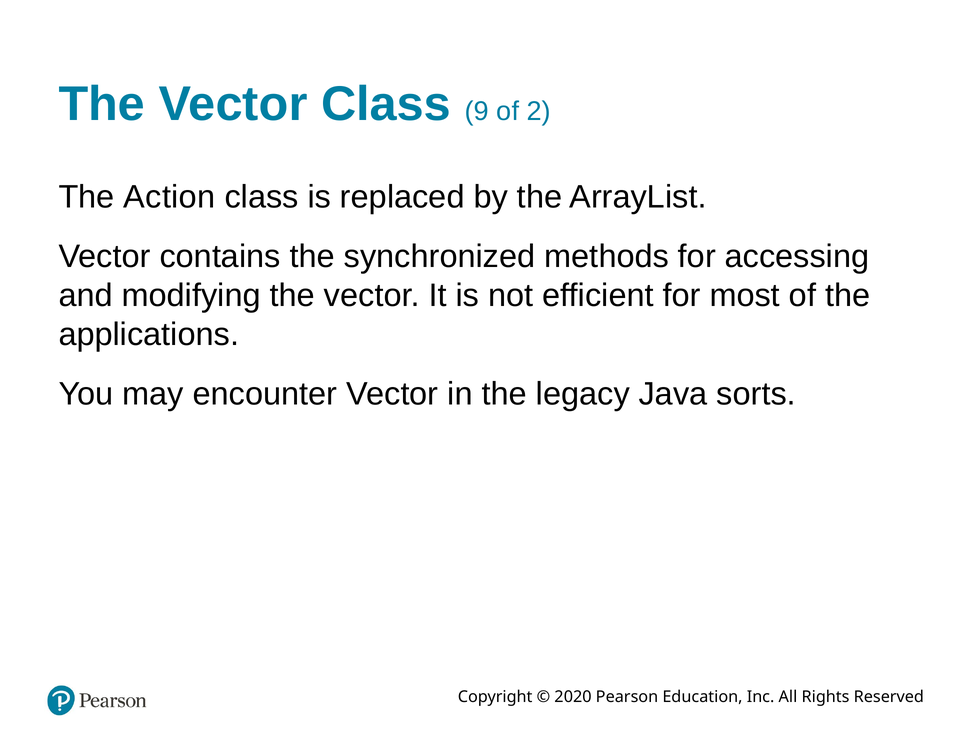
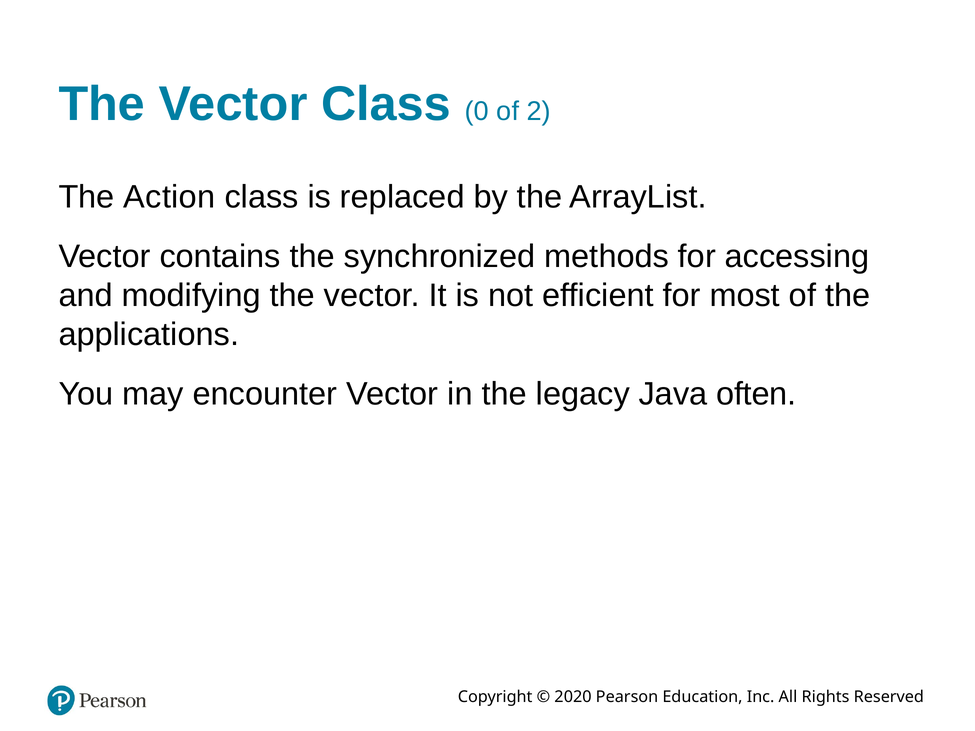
9: 9 -> 0 (477, 111)
sorts: sorts -> often (756, 394)
